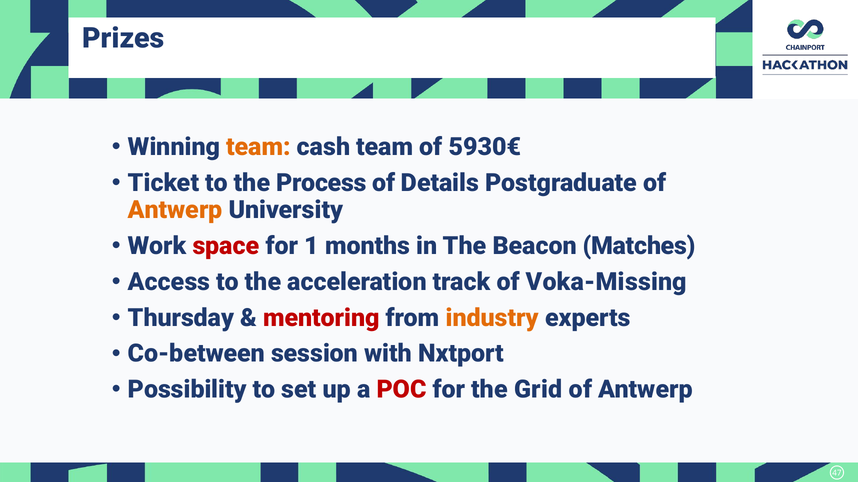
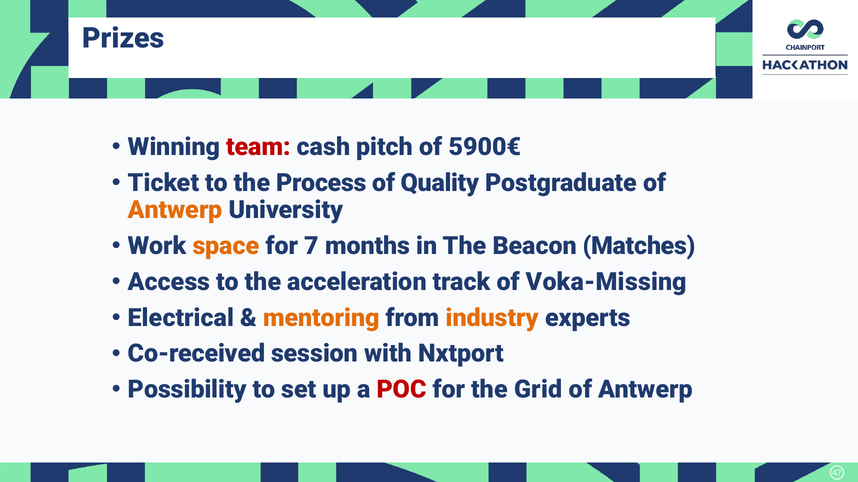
team colour: orange -> red (258, 147)
cash team: team -> pitch (385, 147)
5930€: 5930€ -> 5900€ (485, 147)
Details: Details -> Quality (440, 183)
space colour: red -> orange (226, 246)
1: 1 -> 7 (312, 246)
Thursday: Thursday -> Electrical (181, 318)
mentoring colour: red -> orange (321, 318)
Co-between: Co-between -> Co-received (197, 354)
